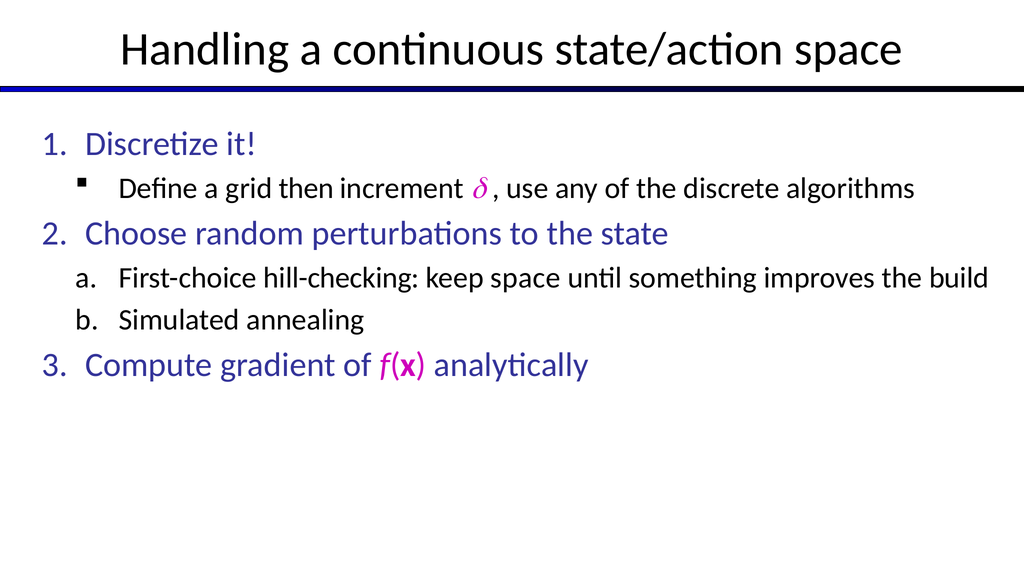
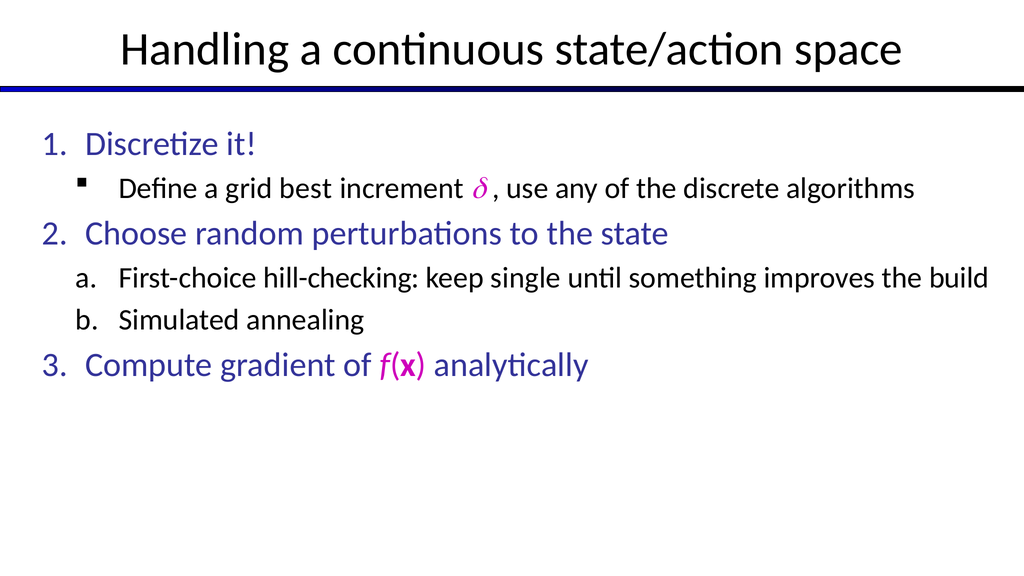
then: then -> best (306, 188)
keep space: space -> single (526, 278)
